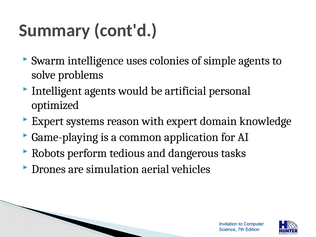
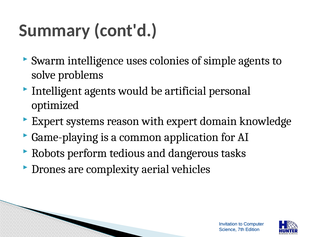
simulation: simulation -> complexity (113, 169)
